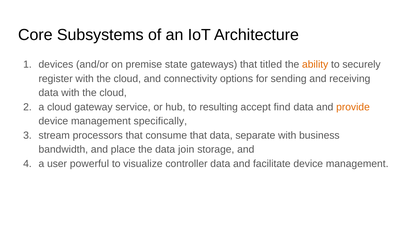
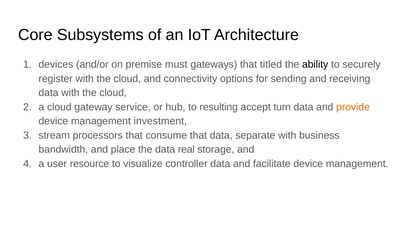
state: state -> must (176, 64)
ability colour: orange -> black (315, 64)
find: find -> turn (282, 107)
specifically: specifically -> investment (160, 121)
join: join -> real (186, 149)
powerful: powerful -> resource (90, 163)
